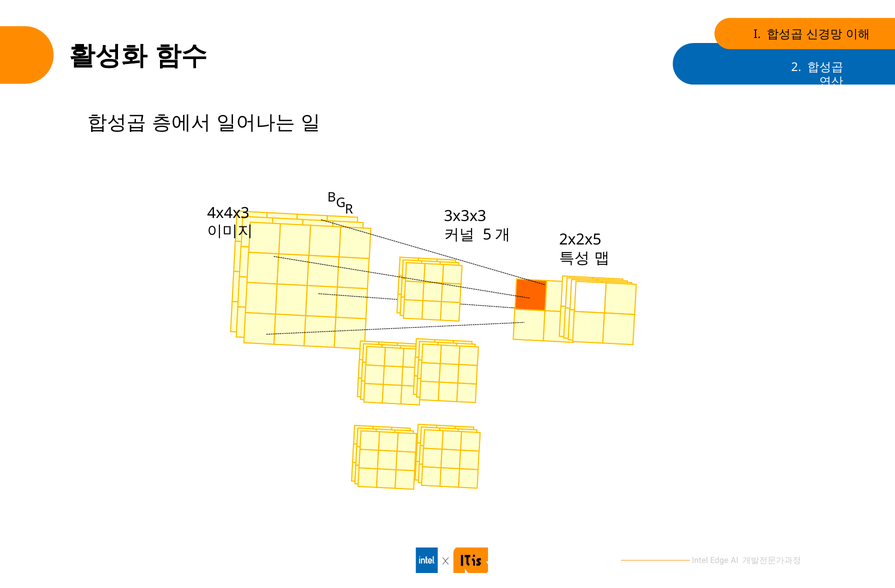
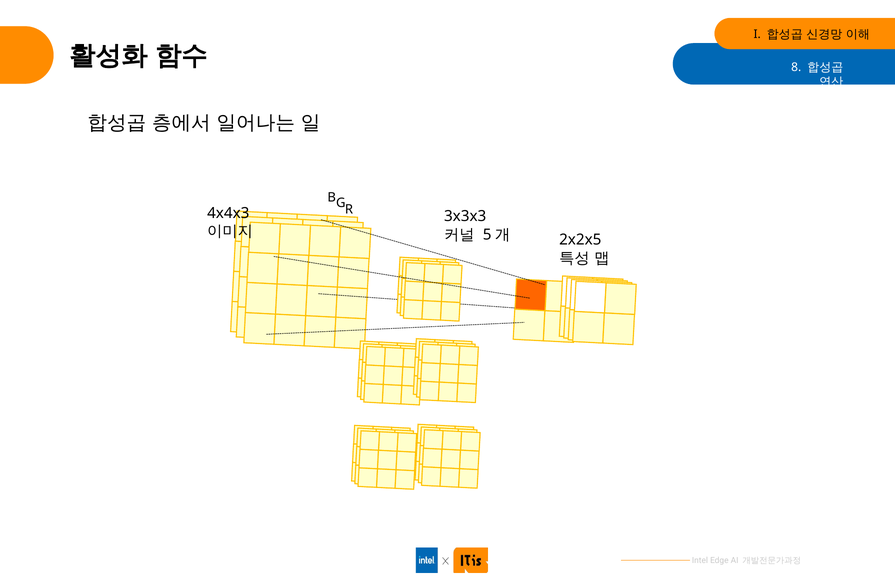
2: 2 -> 8 (796, 67)
